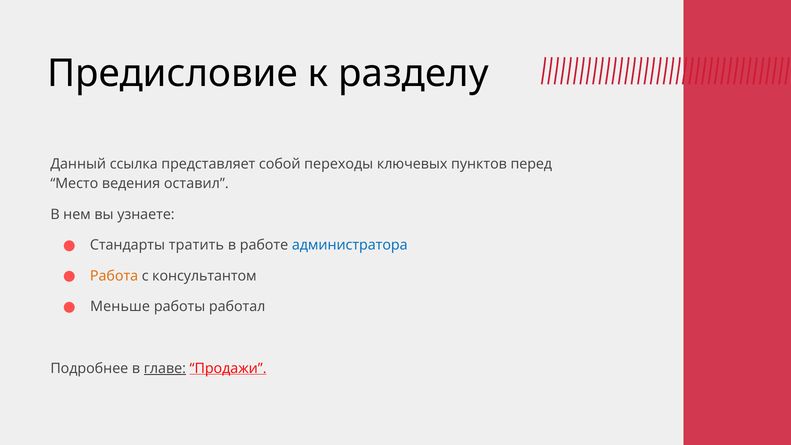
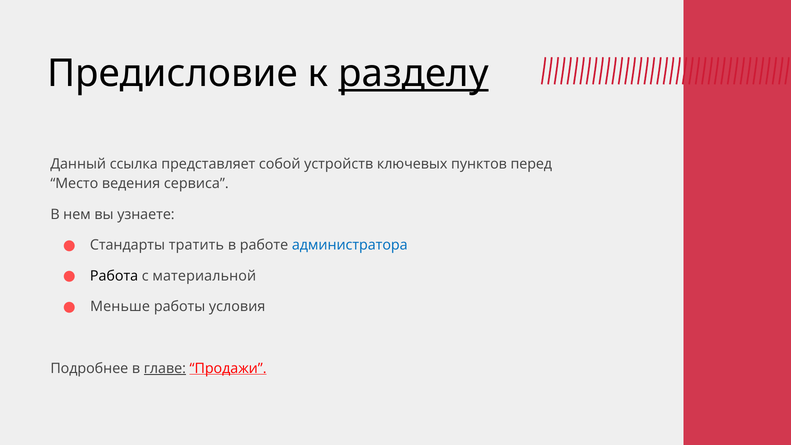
разделу underline: none -> present (413, 74)
переходы: переходы -> устройств (339, 164)
оставил: оставил -> сервиса (196, 184)
Работа colour: orange -> black (114, 276)
консультантом: консультантом -> материальной (204, 276)
работал: работал -> условия (237, 307)
